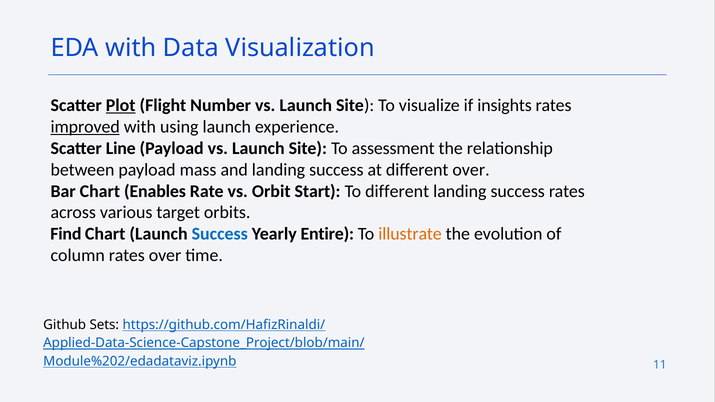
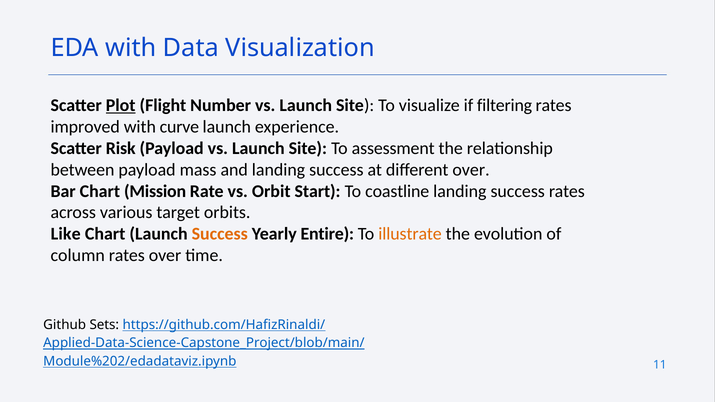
insights: insights -> filtering (505, 105)
improved underline: present -> none (85, 127)
using: using -> curve (179, 127)
Line: Line -> Risk (121, 148)
Enables: Enables -> Mission (155, 191)
To different: different -> coastline (397, 191)
Find: Find -> Like (66, 234)
Success colour: blue -> orange (220, 234)
